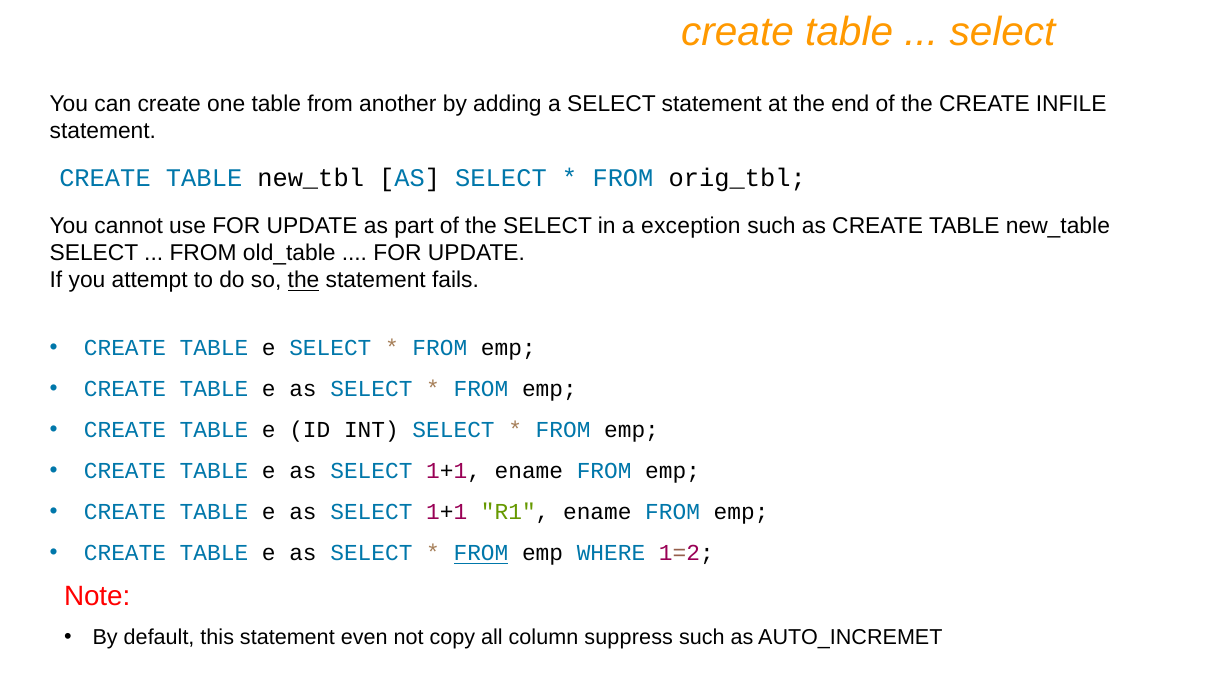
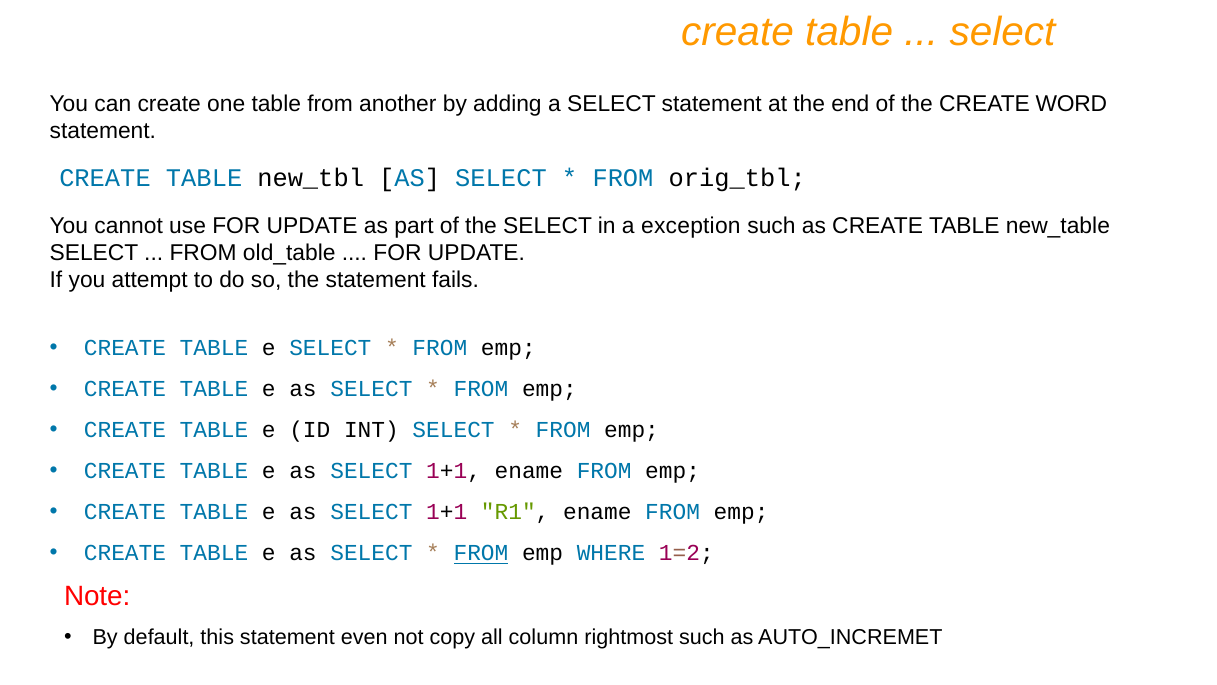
INFILE: INFILE -> WORD (1071, 103)
the underline: present -> none (304, 280)
suppress: suppress -> rightmost (629, 637)
